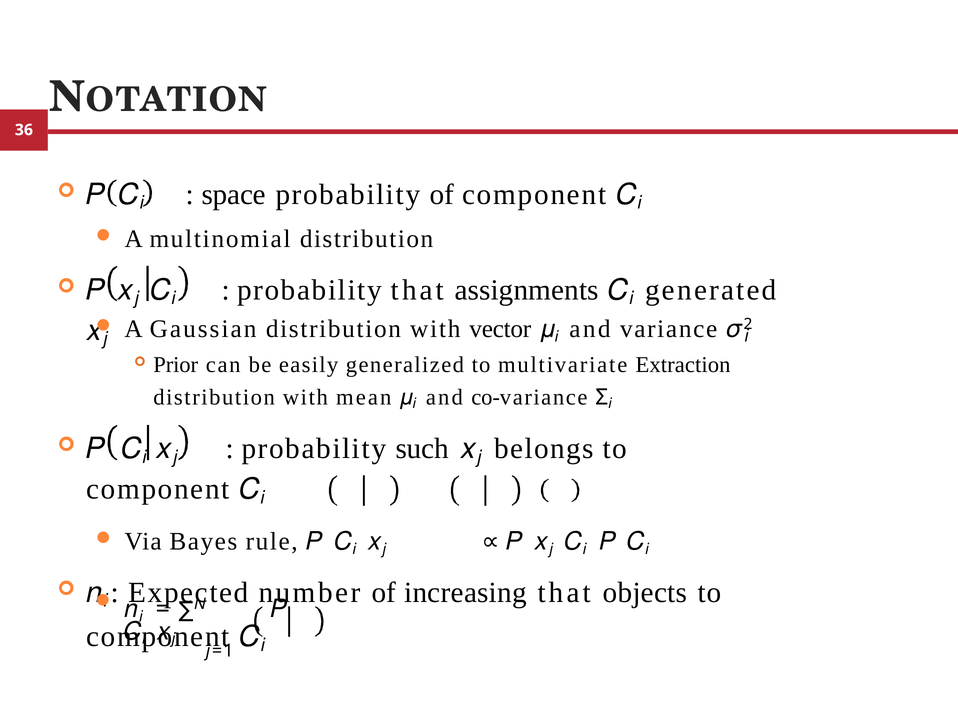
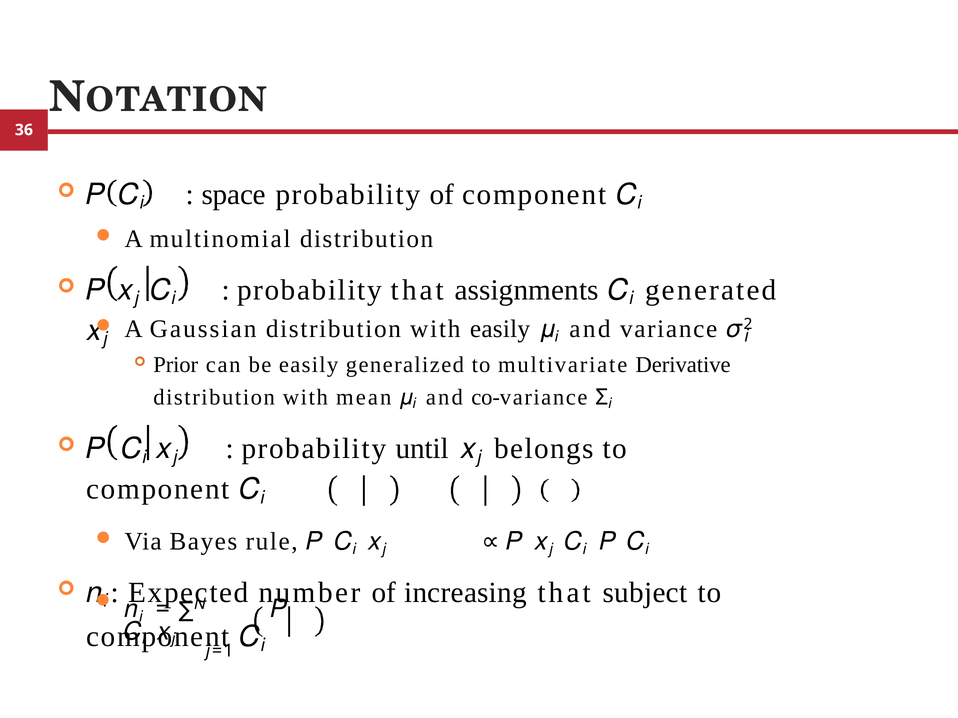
with vector: vector -> easily (500, 329)
Extraction: Extraction -> Derivative (683, 365)
such: such -> until (422, 449)
objects: objects -> subject (645, 593)
